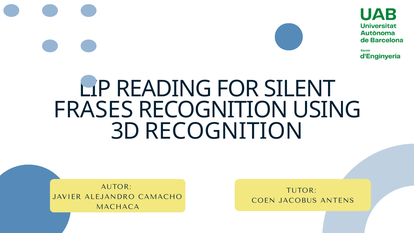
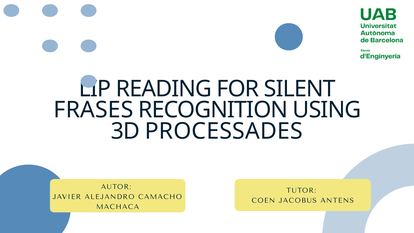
3D RECOGNITION: RECOGNITION -> PROCESSADES (224, 131)
